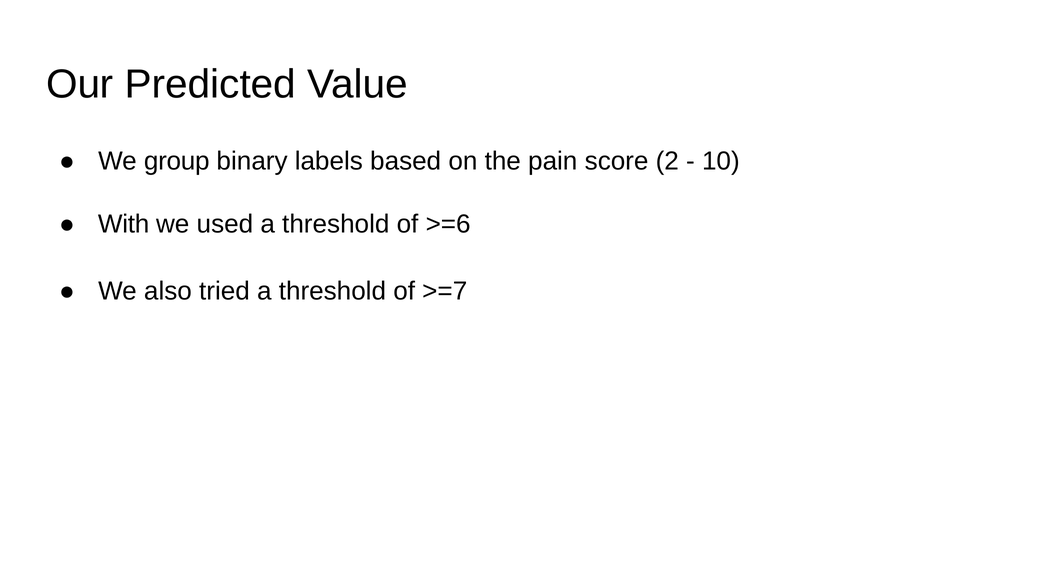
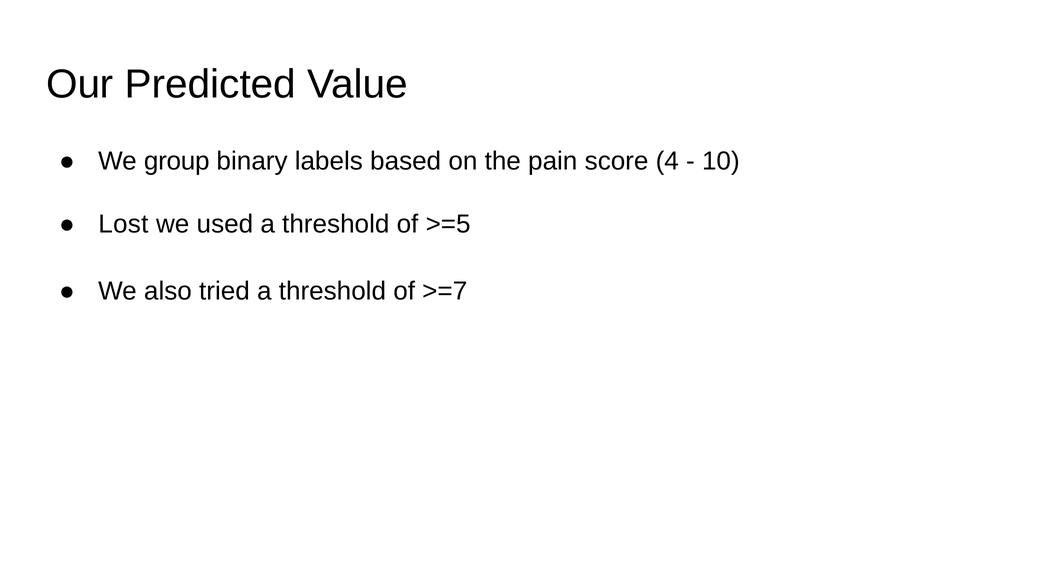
2: 2 -> 4 (667, 161)
With: With -> Lost (123, 224)
>=6: >=6 -> >=5 (448, 224)
